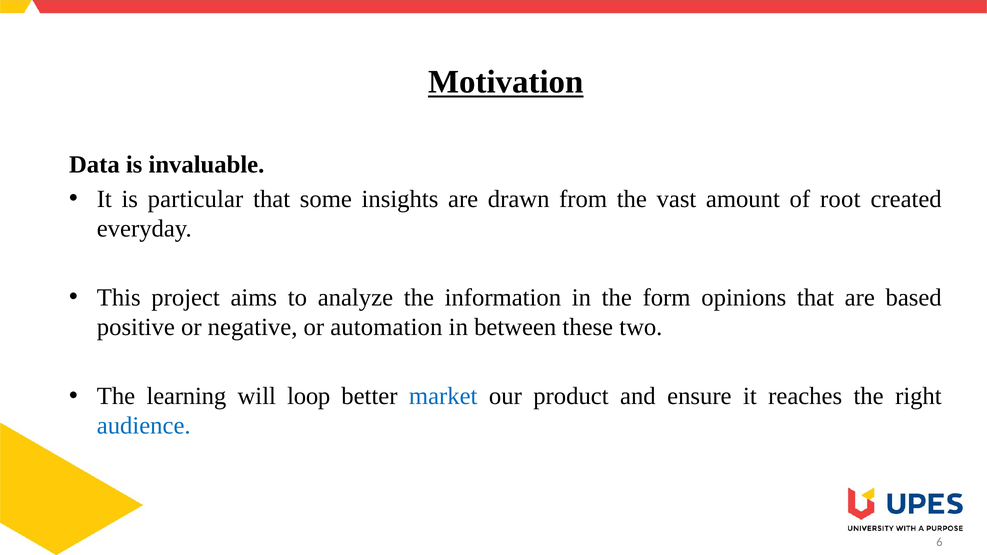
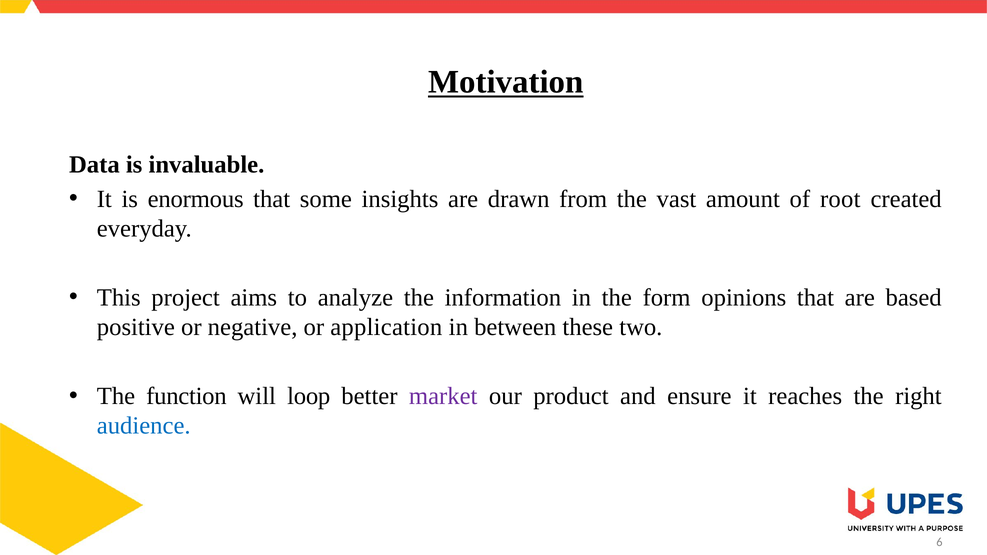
particular: particular -> enormous (196, 199)
automation: automation -> application (386, 327)
learning: learning -> function (186, 396)
market colour: blue -> purple (443, 396)
